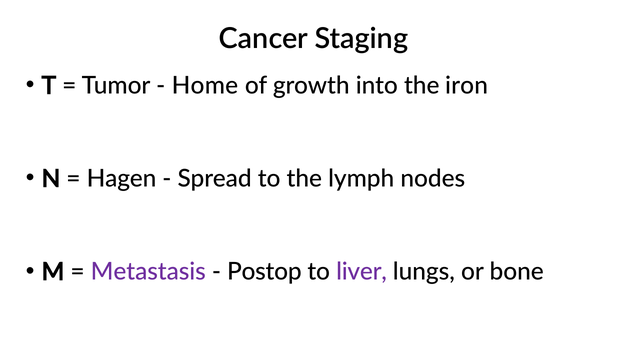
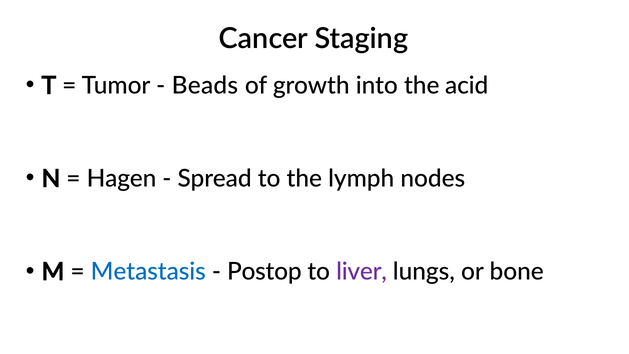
Home: Home -> Beads (205, 86)
iron: iron -> acid (467, 86)
Metastasis colour: purple -> blue (148, 272)
